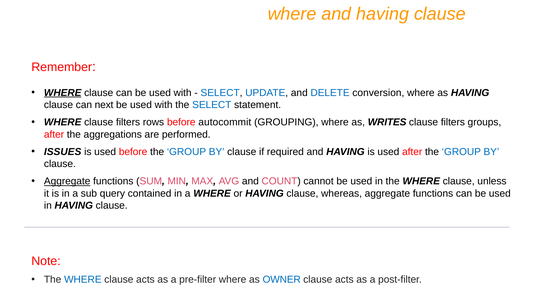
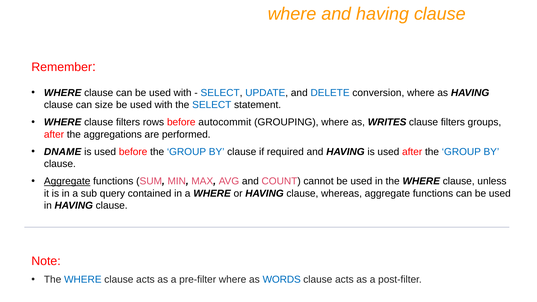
WHERE underline: present -> none (63, 93)
next: next -> size (104, 105)
ISSUES: ISSUES -> DNAME (63, 152)
OWNER: OWNER -> WORDS (282, 280)
